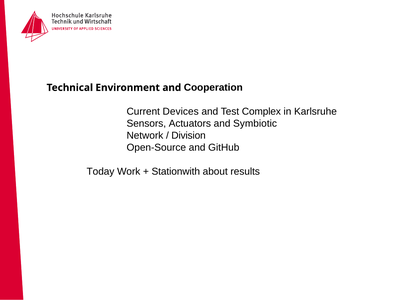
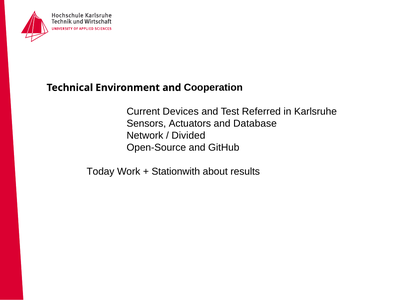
Complex: Complex -> Referred (261, 112)
Symbiotic: Symbiotic -> Database (255, 124)
Division: Division -> Divided (188, 136)
